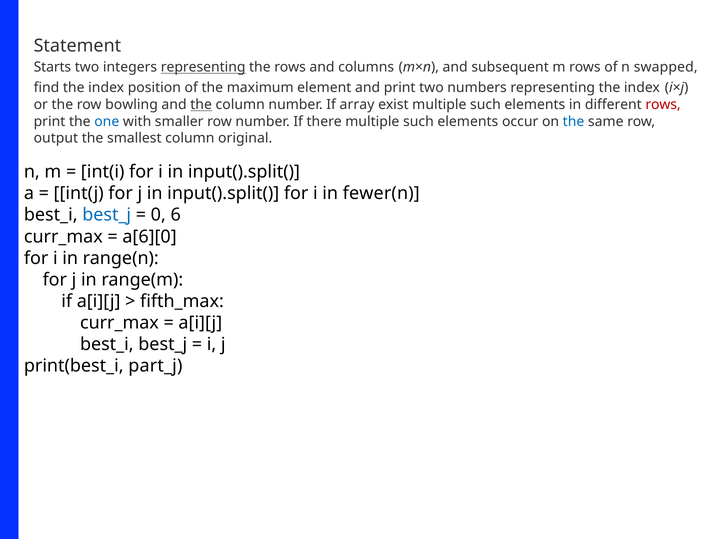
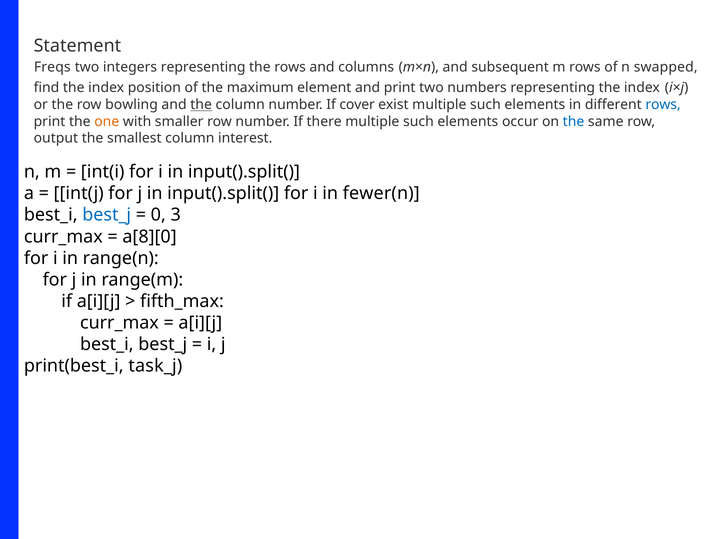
Starts: Starts -> Freqs (52, 67)
representing underline: present -> none (203, 67)
array: array -> cover (357, 105)
rows colour: red -> blue (663, 105)
one colour: blue -> orange (107, 122)
original: original -> interest (245, 138)
6: 6 -> 3 (176, 215)
a[6][0: a[6][0 -> a[8][0 (150, 237)
part_j: part_j -> task_j (155, 366)
